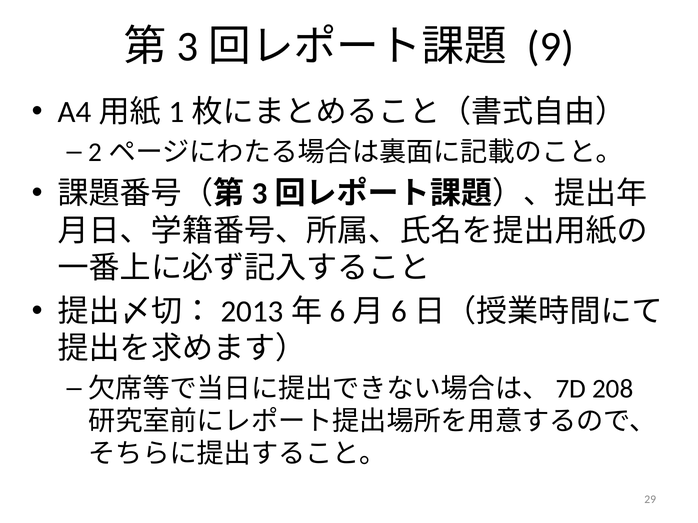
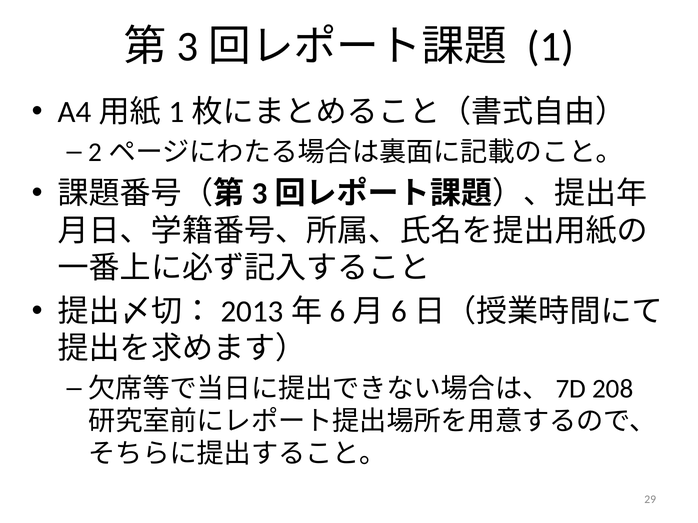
9: 9 -> 1 (551, 47)
